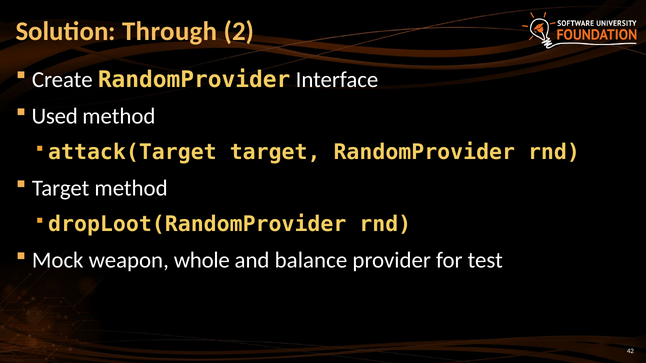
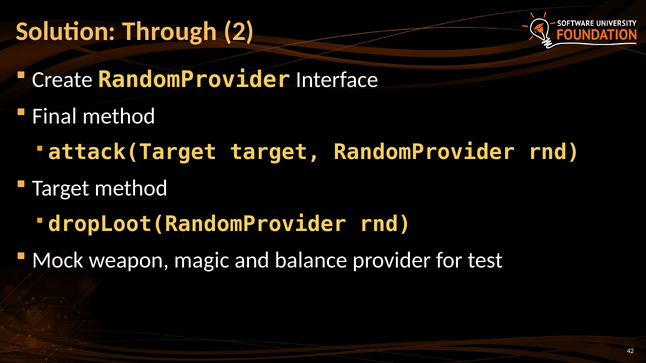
Used: Used -> Final (54, 117)
whole: whole -> magic (202, 261)
